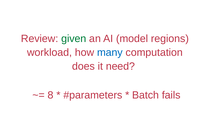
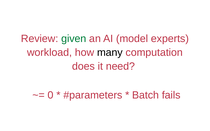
regions: regions -> experts (170, 39)
many colour: blue -> black (110, 53)
8: 8 -> 0 (51, 95)
